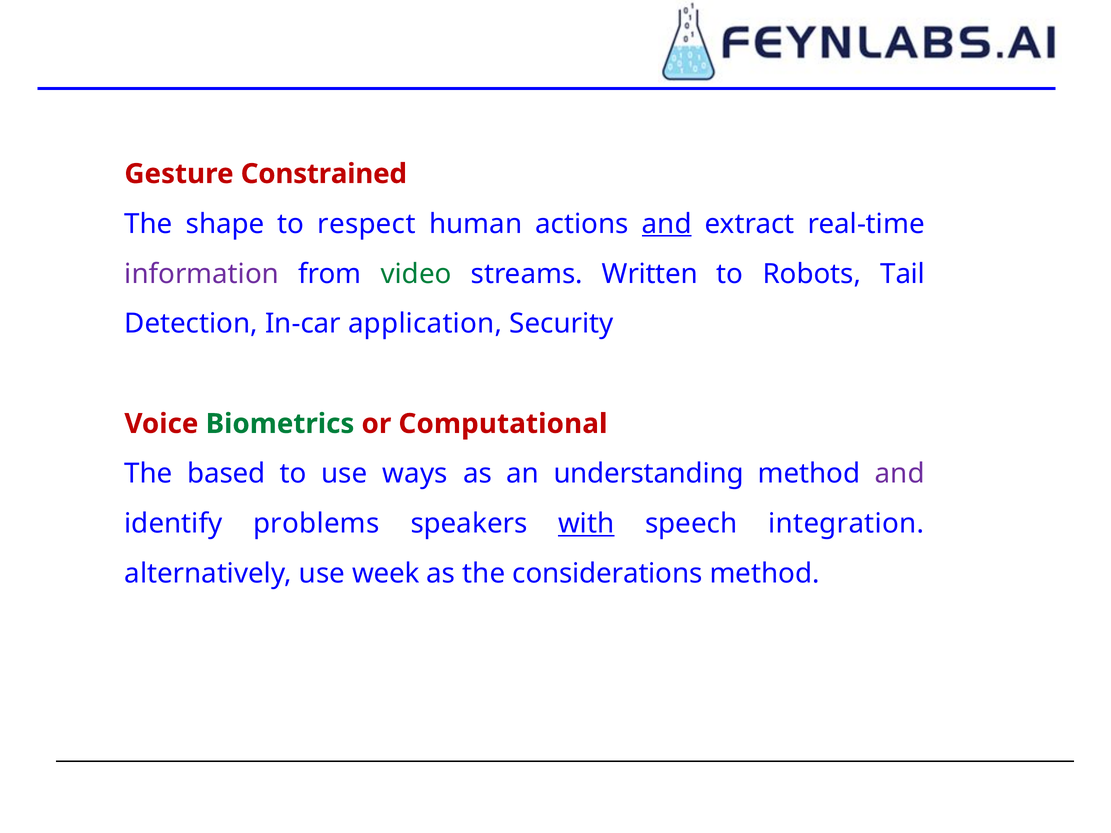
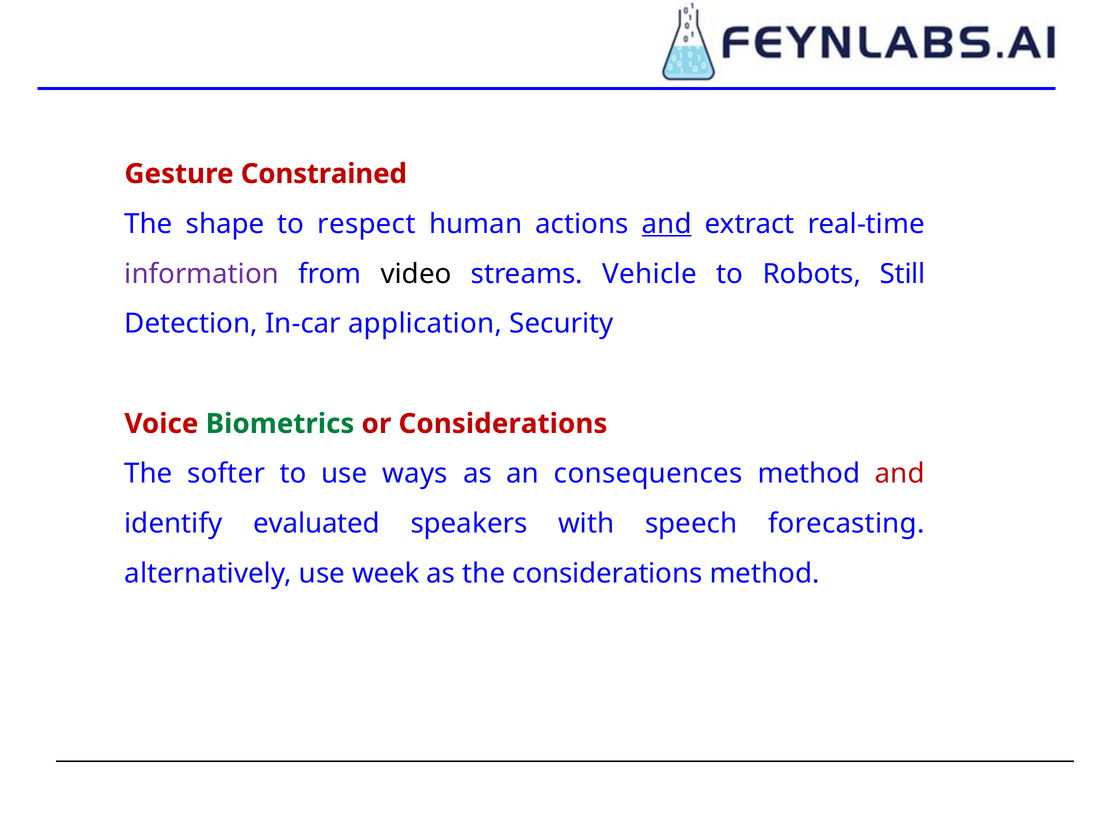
video colour: green -> black (416, 274)
Written: Written -> Vehicle (650, 274)
Tail: Tail -> Still (903, 274)
or Computational: Computational -> Considerations (503, 424)
based: based -> softer (226, 474)
understanding: understanding -> consequences (648, 474)
and colour: purple -> red (900, 474)
problems: problems -> evaluated (317, 524)
with underline: present -> none (586, 524)
integration: integration -> forecasting (846, 524)
